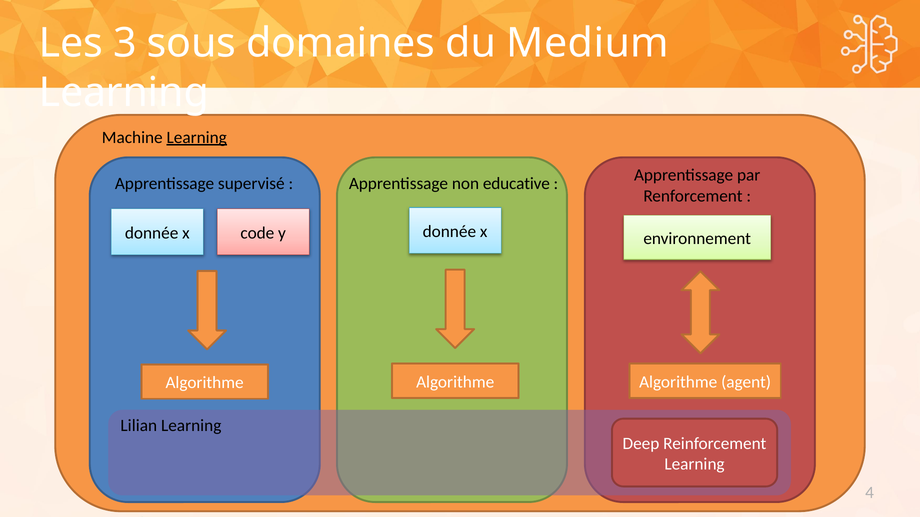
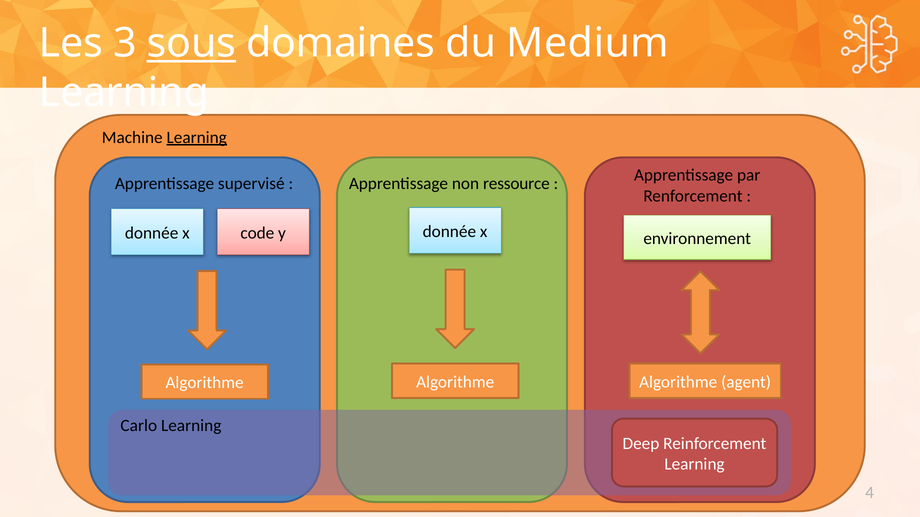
sous underline: none -> present (191, 43)
educative: educative -> ressource (516, 184)
Lilian: Lilian -> Carlo (139, 426)
